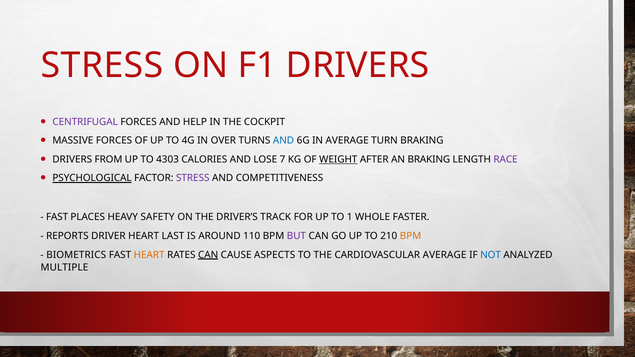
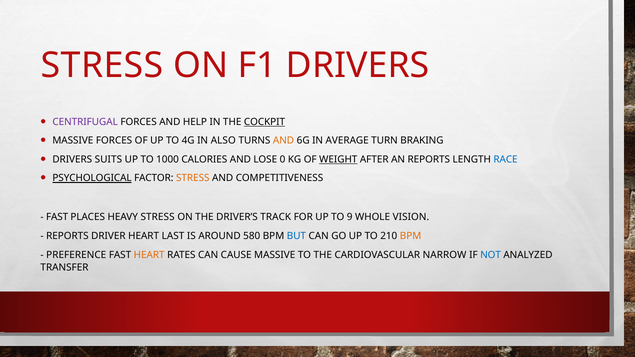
COCKPIT underline: none -> present (265, 122)
OVER: OVER -> ALSO (223, 141)
AND colour: blue -> orange (284, 141)
FROM: FROM -> SUITS (108, 160)
4303: 4303 -> 1000 (168, 160)
7: 7 -> 0 (283, 160)
AN BRAKING: BRAKING -> REPORTS (429, 160)
RACE colour: purple -> blue (506, 160)
STRESS colour: purple -> orange (193, 178)
HEAVY SAFETY: SAFETY -> STRESS (158, 217)
1: 1 -> 9 (350, 217)
FASTER: FASTER -> VISION (411, 217)
110: 110 -> 580 (252, 236)
BUT colour: purple -> blue (296, 236)
BIOMETRICS: BIOMETRICS -> PREFERENCE (76, 255)
CAN underline: present -> none (208, 255)
CAUSE ASPECTS: ASPECTS -> MASSIVE (275, 255)
CARDIOVASCULAR AVERAGE: AVERAGE -> NARROW (445, 255)
MULTIPLE: MULTIPLE -> TRANSFER (64, 268)
